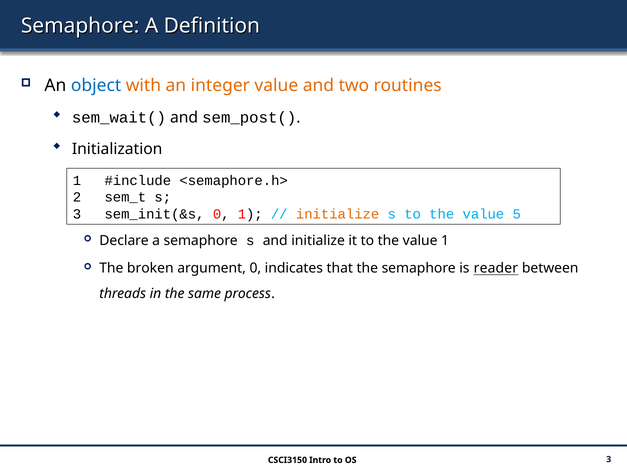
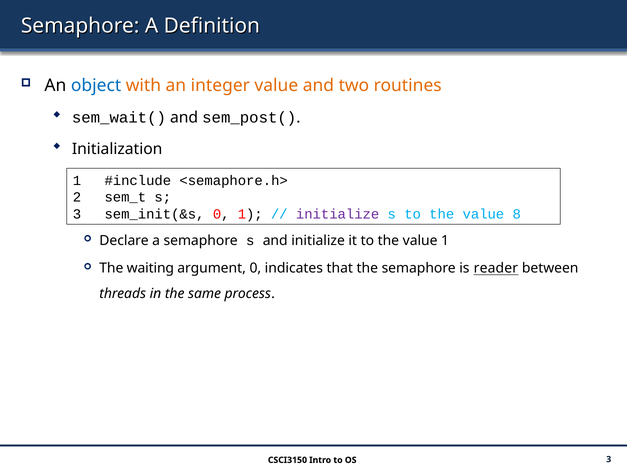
initialize colour: orange -> purple (338, 214)
5: 5 -> 8 (517, 214)
broken: broken -> waiting (150, 269)
